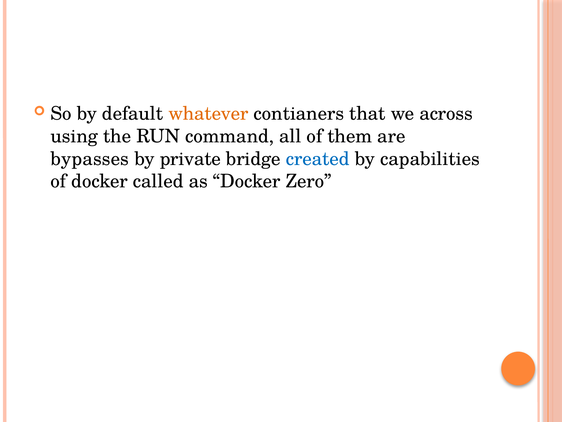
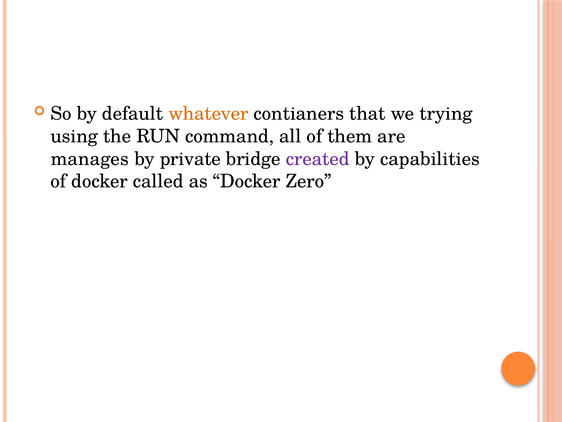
across: across -> trying (446, 114)
bypasses: bypasses -> manages (90, 159)
created colour: blue -> purple (318, 159)
